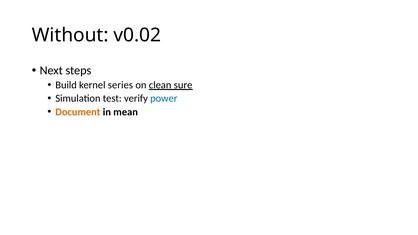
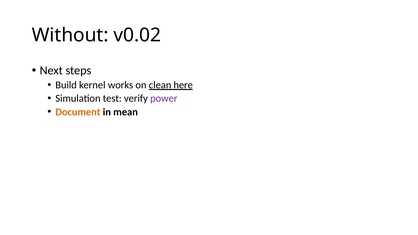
series: series -> works (120, 85)
sure: sure -> here (183, 85)
power colour: blue -> purple (164, 99)
